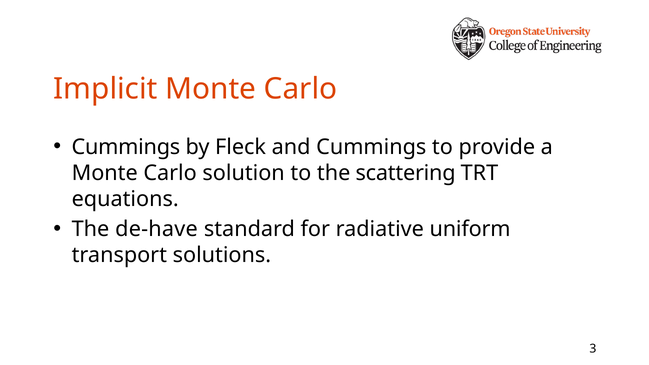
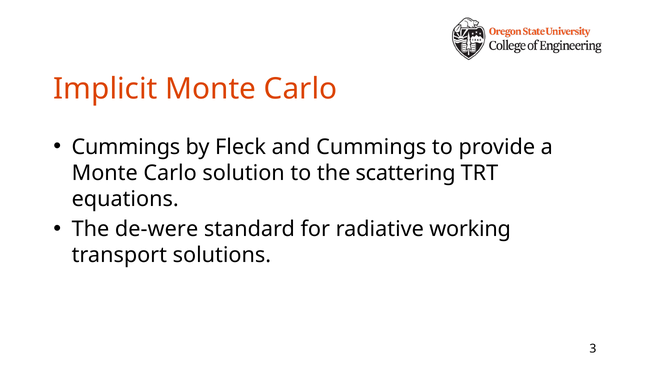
de-have: de-have -> de-were (157, 229)
uniform: uniform -> working (470, 229)
